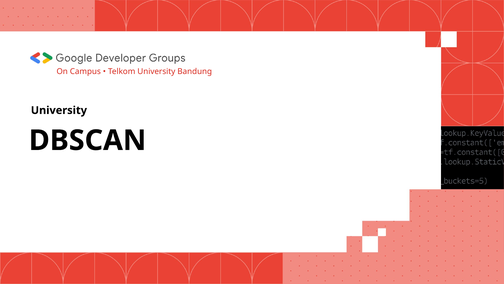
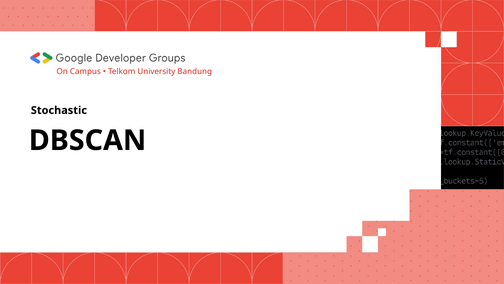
University: University -> Stochastic (59, 110)
